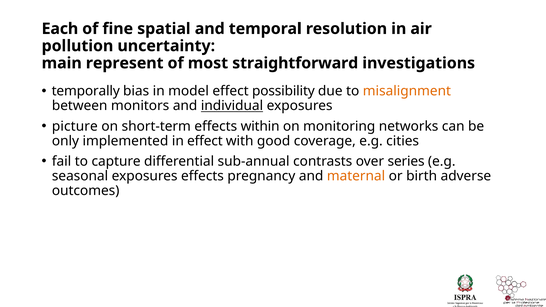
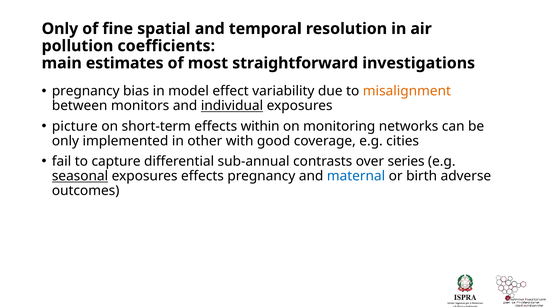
Each: Each -> Only (60, 29)
uncertainty: uncertainty -> coefficients (166, 46)
represent: represent -> estimates (125, 63)
temporally: temporally -> pregnancy (86, 91)
possibility: possibility -> variability (283, 91)
in effect: effect -> other (205, 141)
seasonal underline: none -> present (80, 176)
maternal colour: orange -> blue (356, 176)
